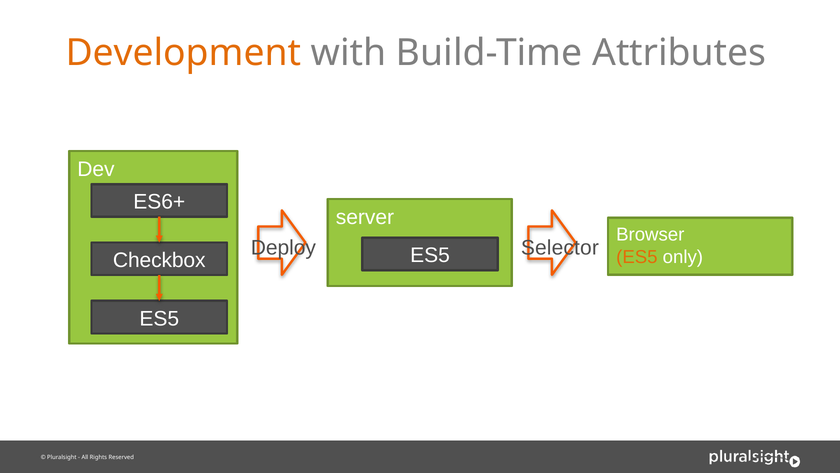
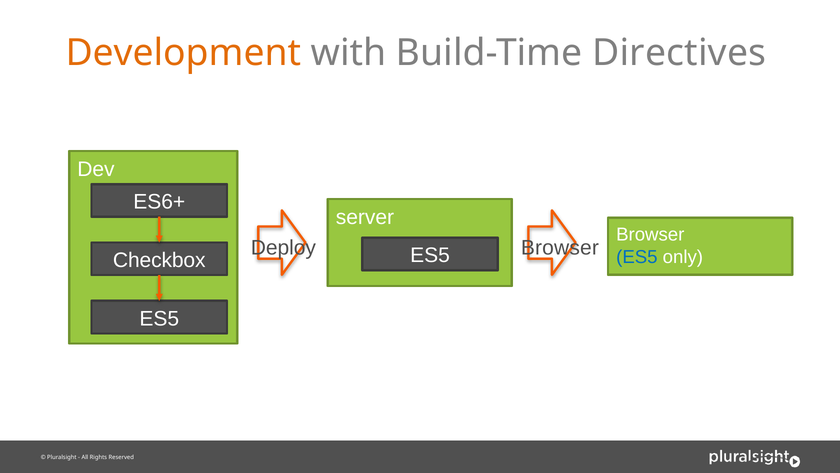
Attributes: Attributes -> Directives (679, 53)
Selector: Selector -> Browser (560, 247)
ES5 colour: orange -> blue (637, 257)
